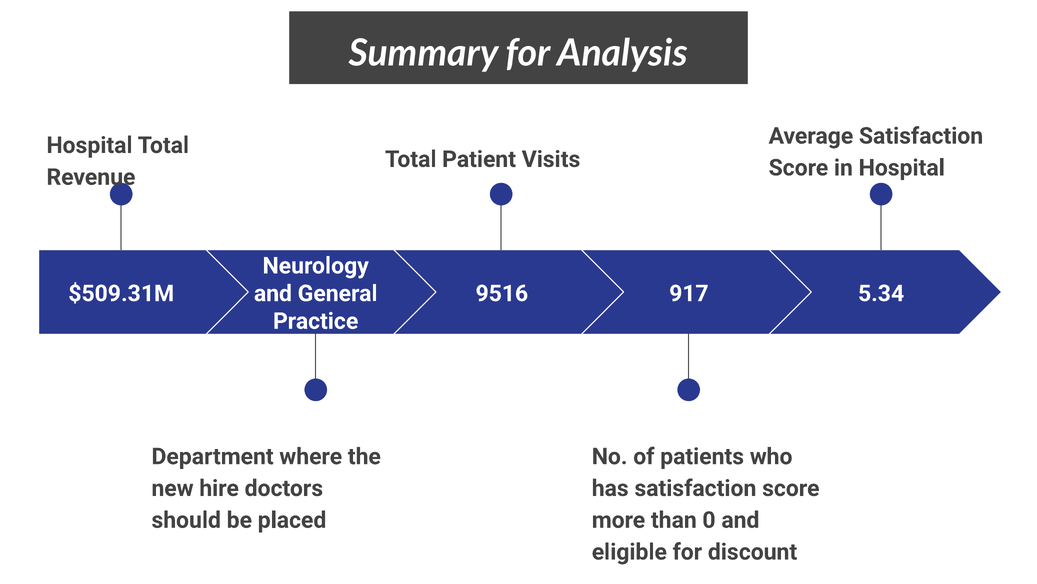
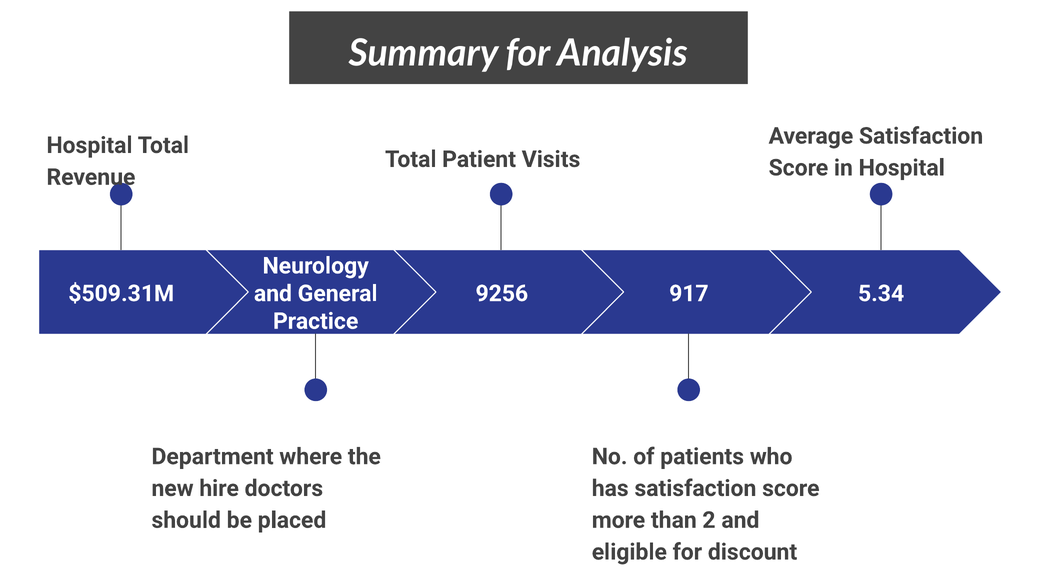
9516: 9516 -> 9256 (502, 293)
0: 0 -> 2 (709, 520)
